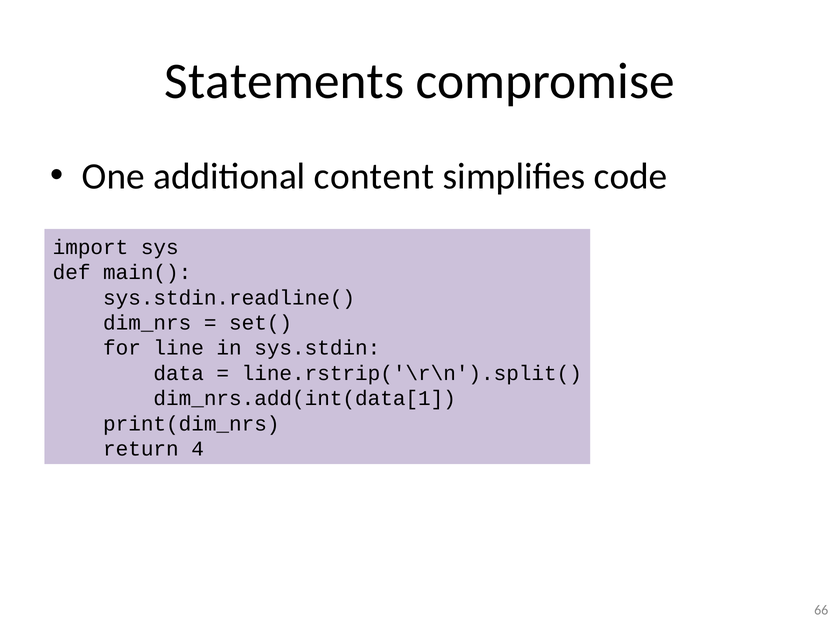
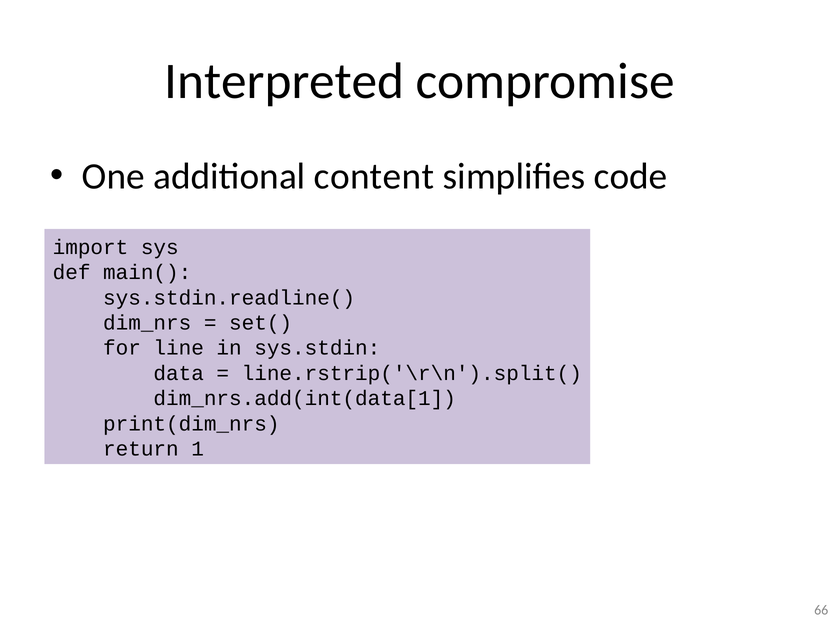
Statements: Statements -> Interpreted (284, 81)
4: 4 -> 1 (198, 449)
